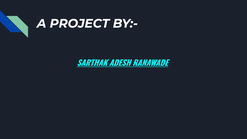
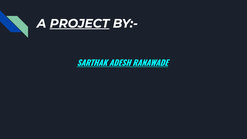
PROJECT underline: none -> present (80, 24)
